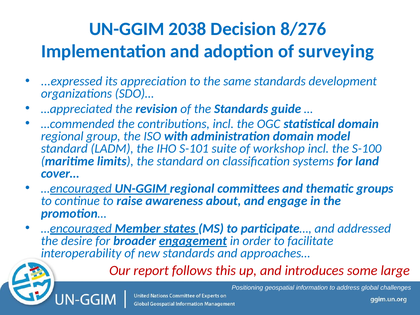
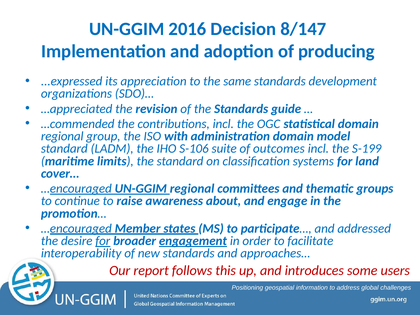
2038: 2038 -> 2016 (188, 29)
8/276: 8/276 -> 8/147 (303, 29)
surveying: surveying -> producing (336, 51)
S-101: S-101 -> S-106 (194, 149)
workshop: workshop -> outcomes (279, 149)
S-100: S-100 -> S-199 (367, 149)
for underline: none -> present (103, 241)
large: large -> users (395, 271)
